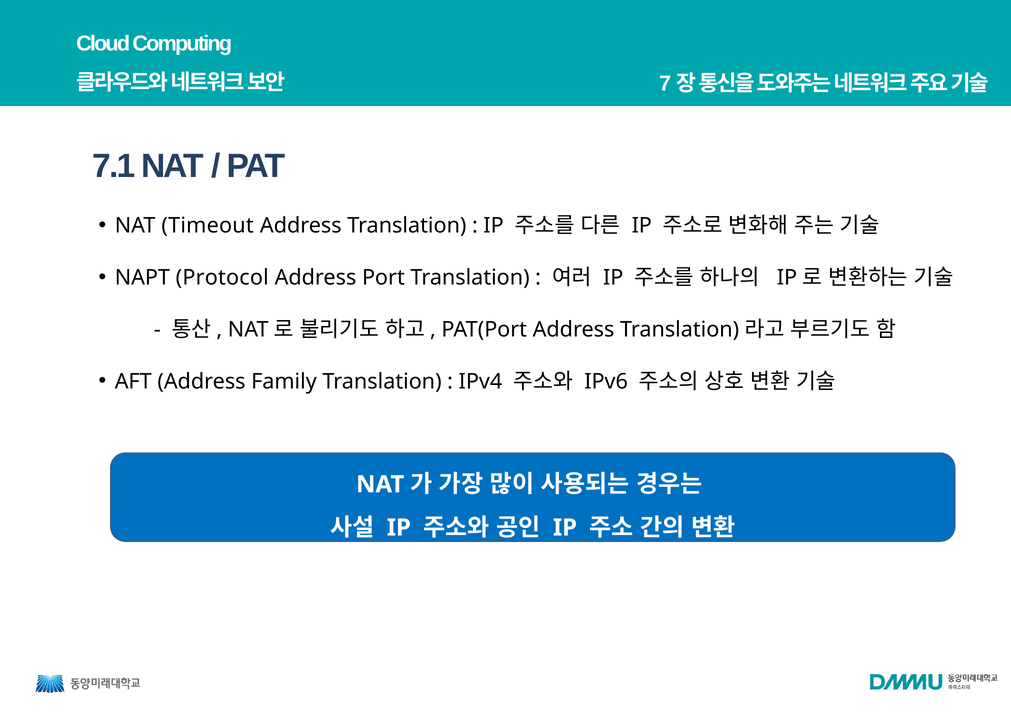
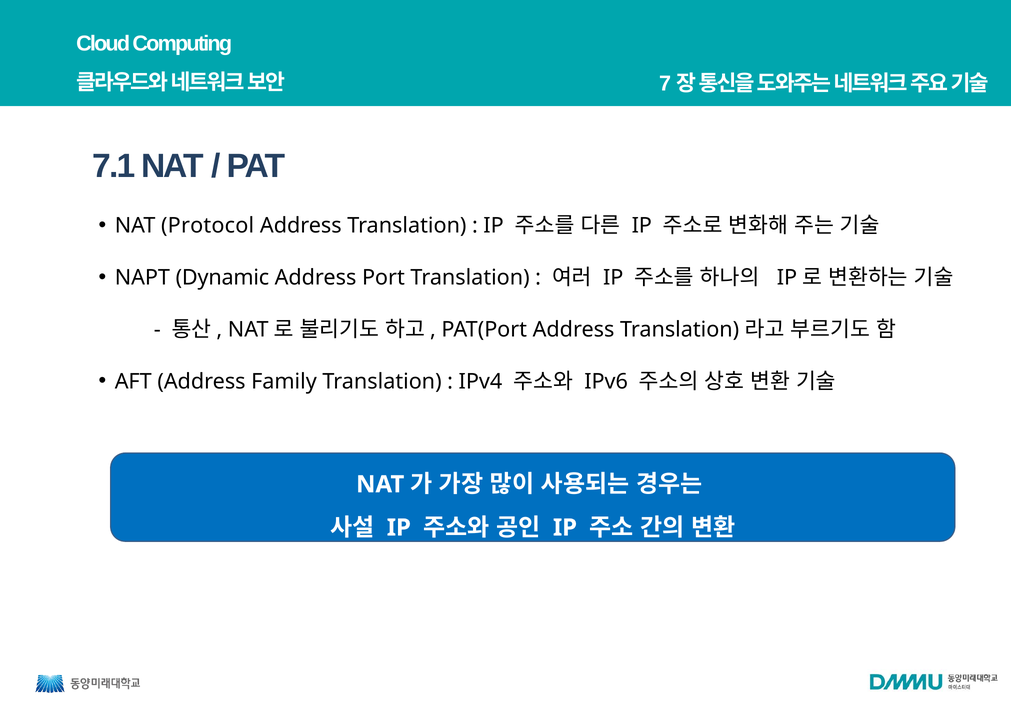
Timeout: Timeout -> Protocol (208, 226)
Protocol: Protocol -> Dynamic (222, 278)
